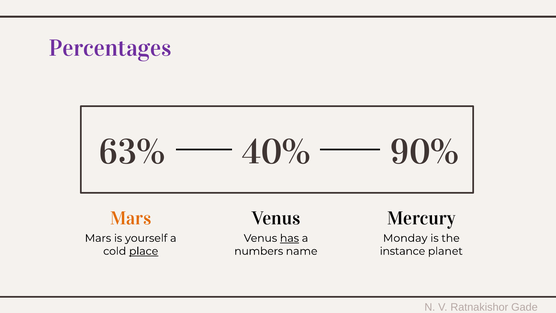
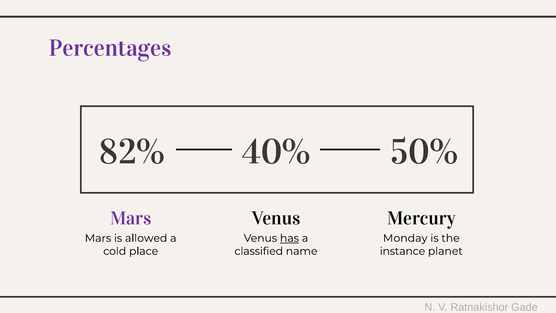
63%: 63% -> 82% (132, 152)
90%: 90% -> 50% (424, 152)
Mars colour: orange -> purple (131, 218)
yourself: yourself -> allowed (146, 238)
place underline: present -> none (144, 251)
numbers: numbers -> classified (259, 251)
